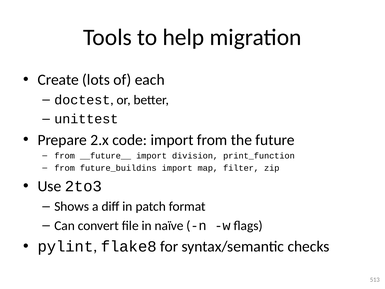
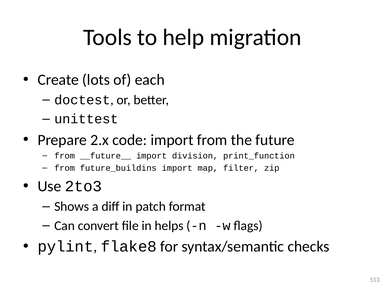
naïve: naïve -> helps (169, 225)
